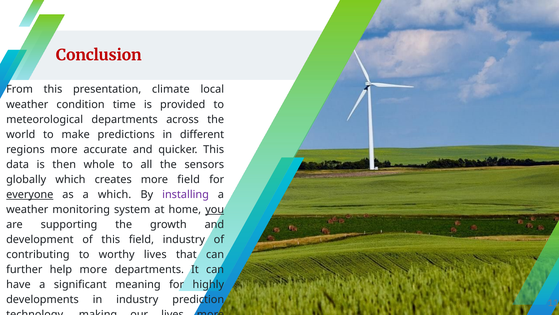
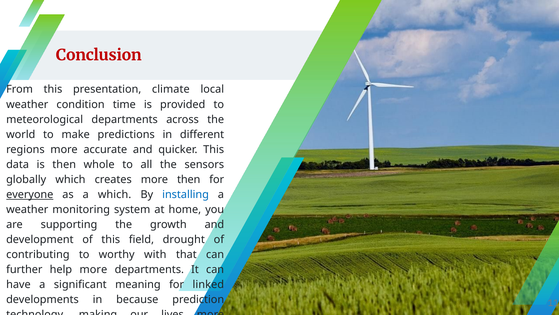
more field: field -> then (189, 179)
installing colour: purple -> blue (186, 194)
you underline: present -> none (215, 209)
field industry: industry -> drought (184, 239)
worthy lives: lives -> with (155, 254)
highly: highly -> linked (208, 284)
in industry: industry -> because (137, 299)
